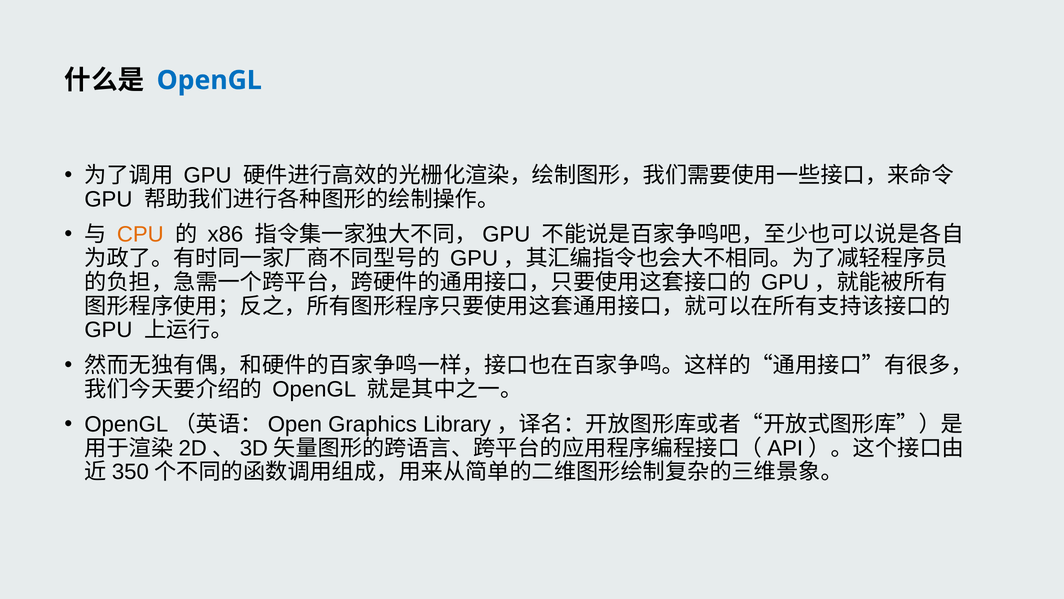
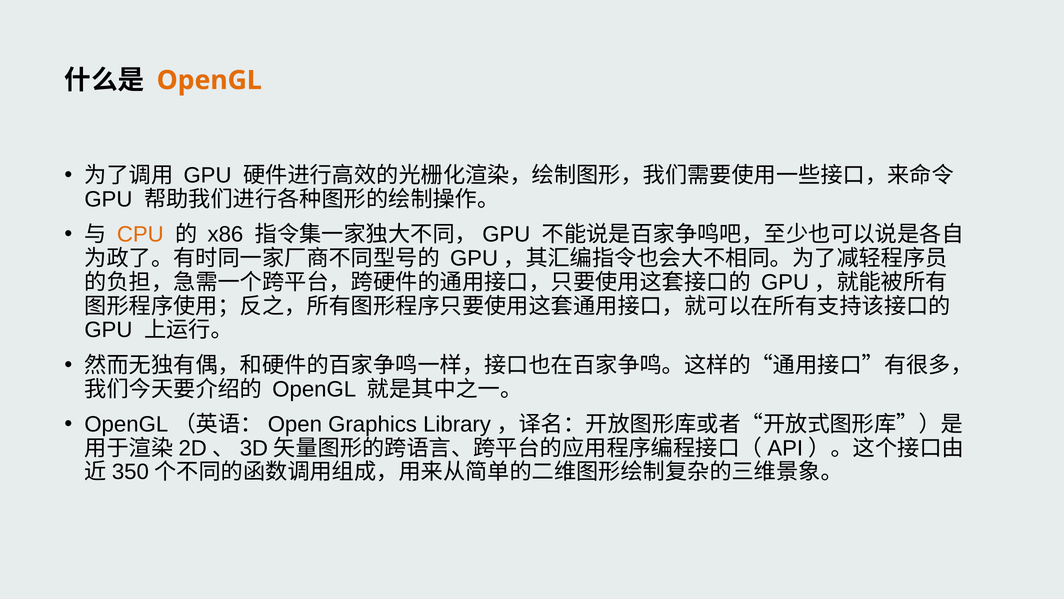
OpenGL colour: blue -> orange (209, 80)
